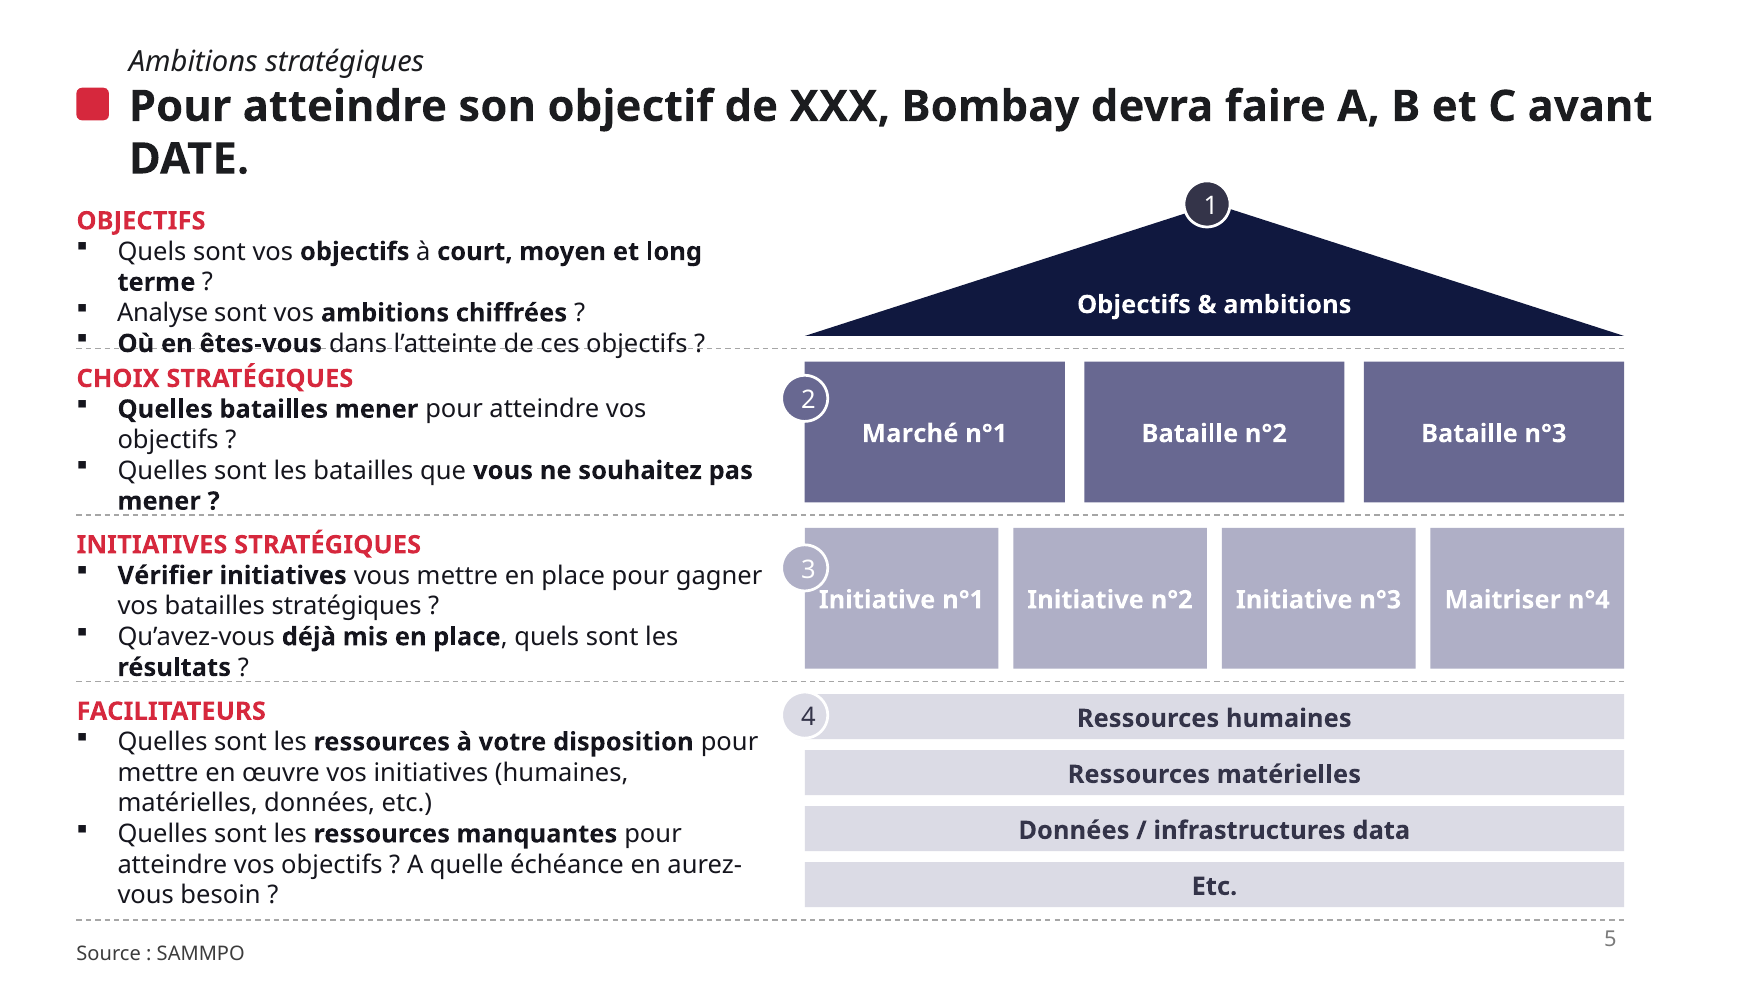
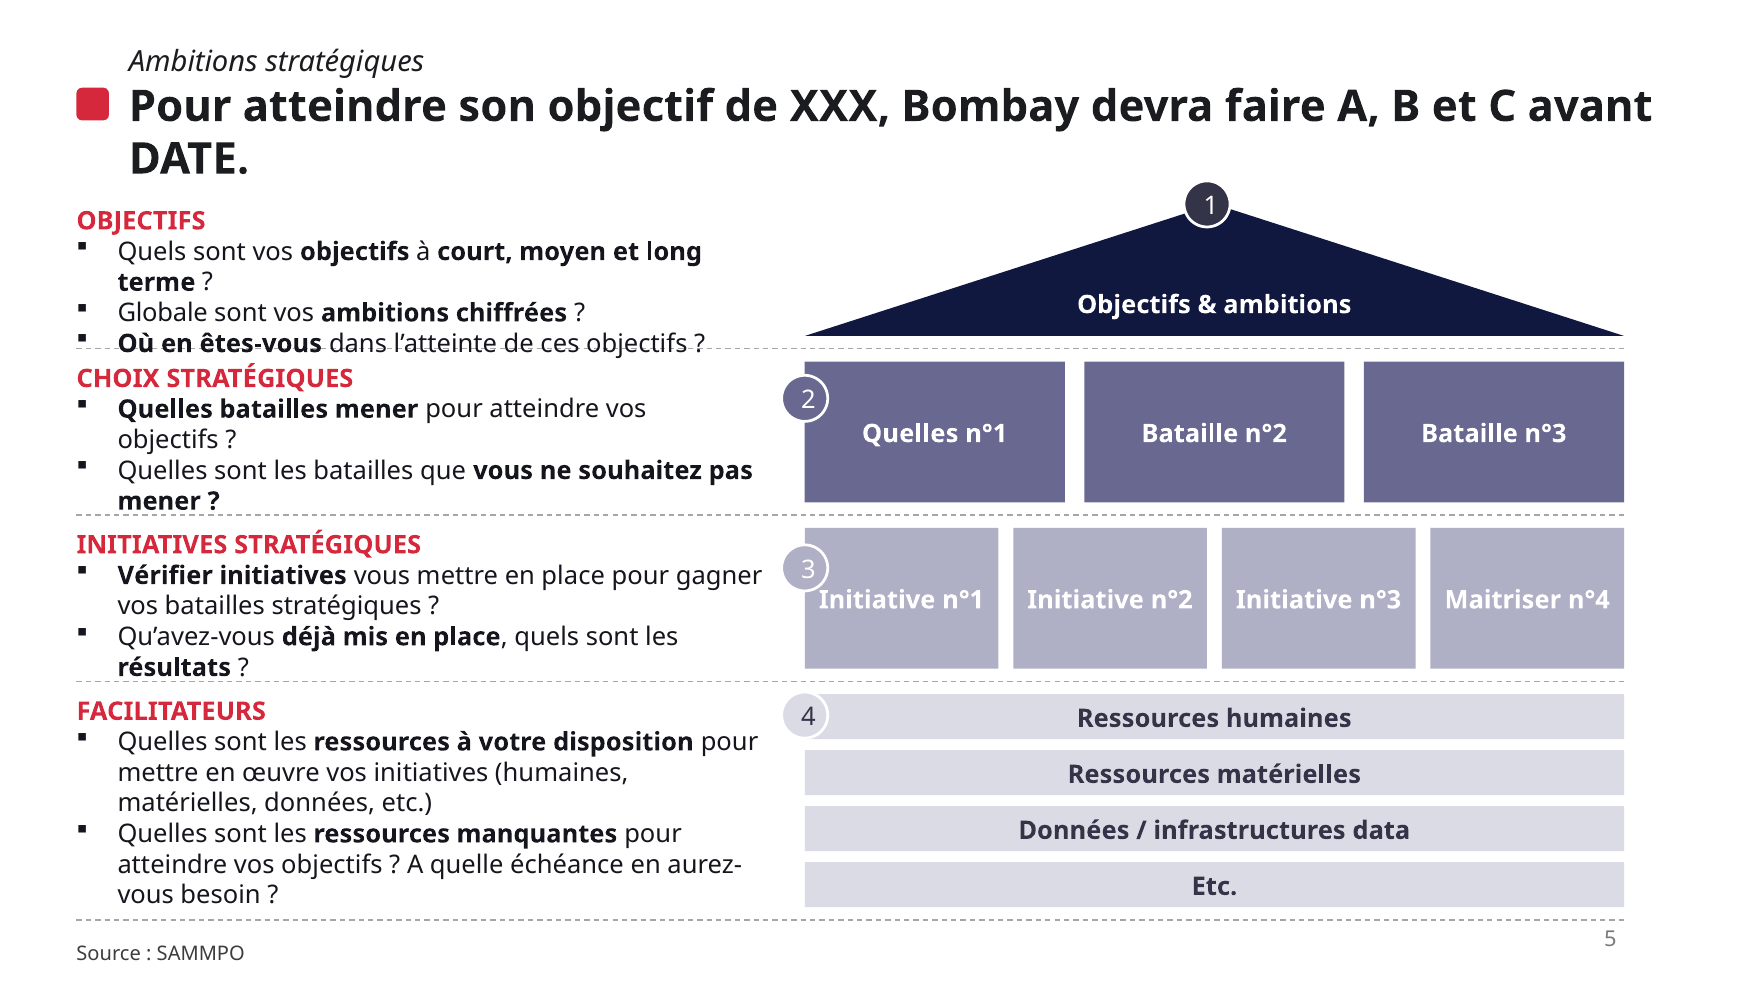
Analyse: Analyse -> Globale (163, 313)
Marché: Marché -> Quelles (910, 433)
